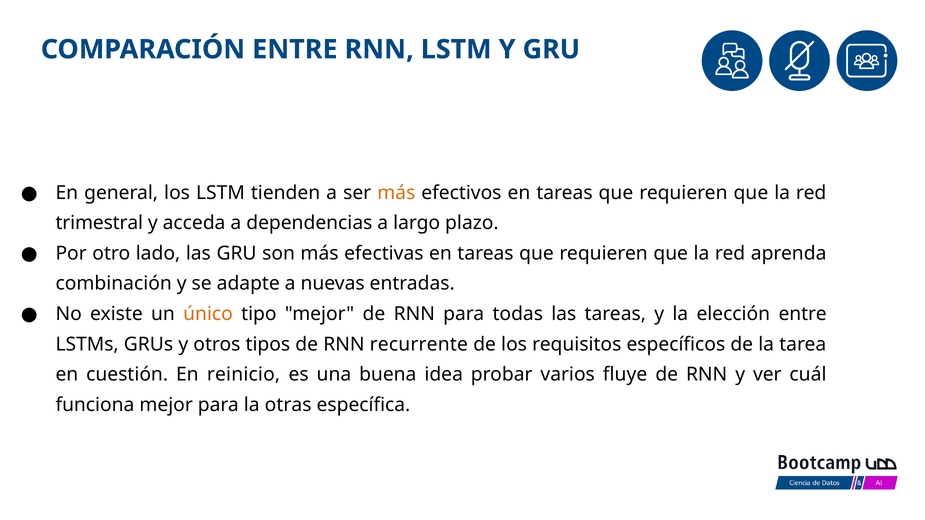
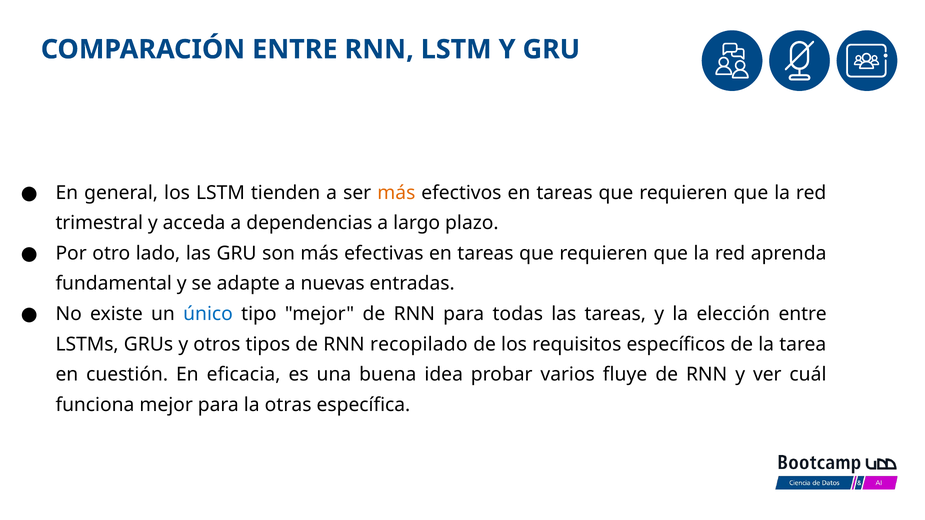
combinación: combinación -> fundamental (114, 284)
único colour: orange -> blue (208, 314)
recurrente: recurrente -> recopilado (419, 344)
reinicio: reinicio -> eficacia (244, 375)
